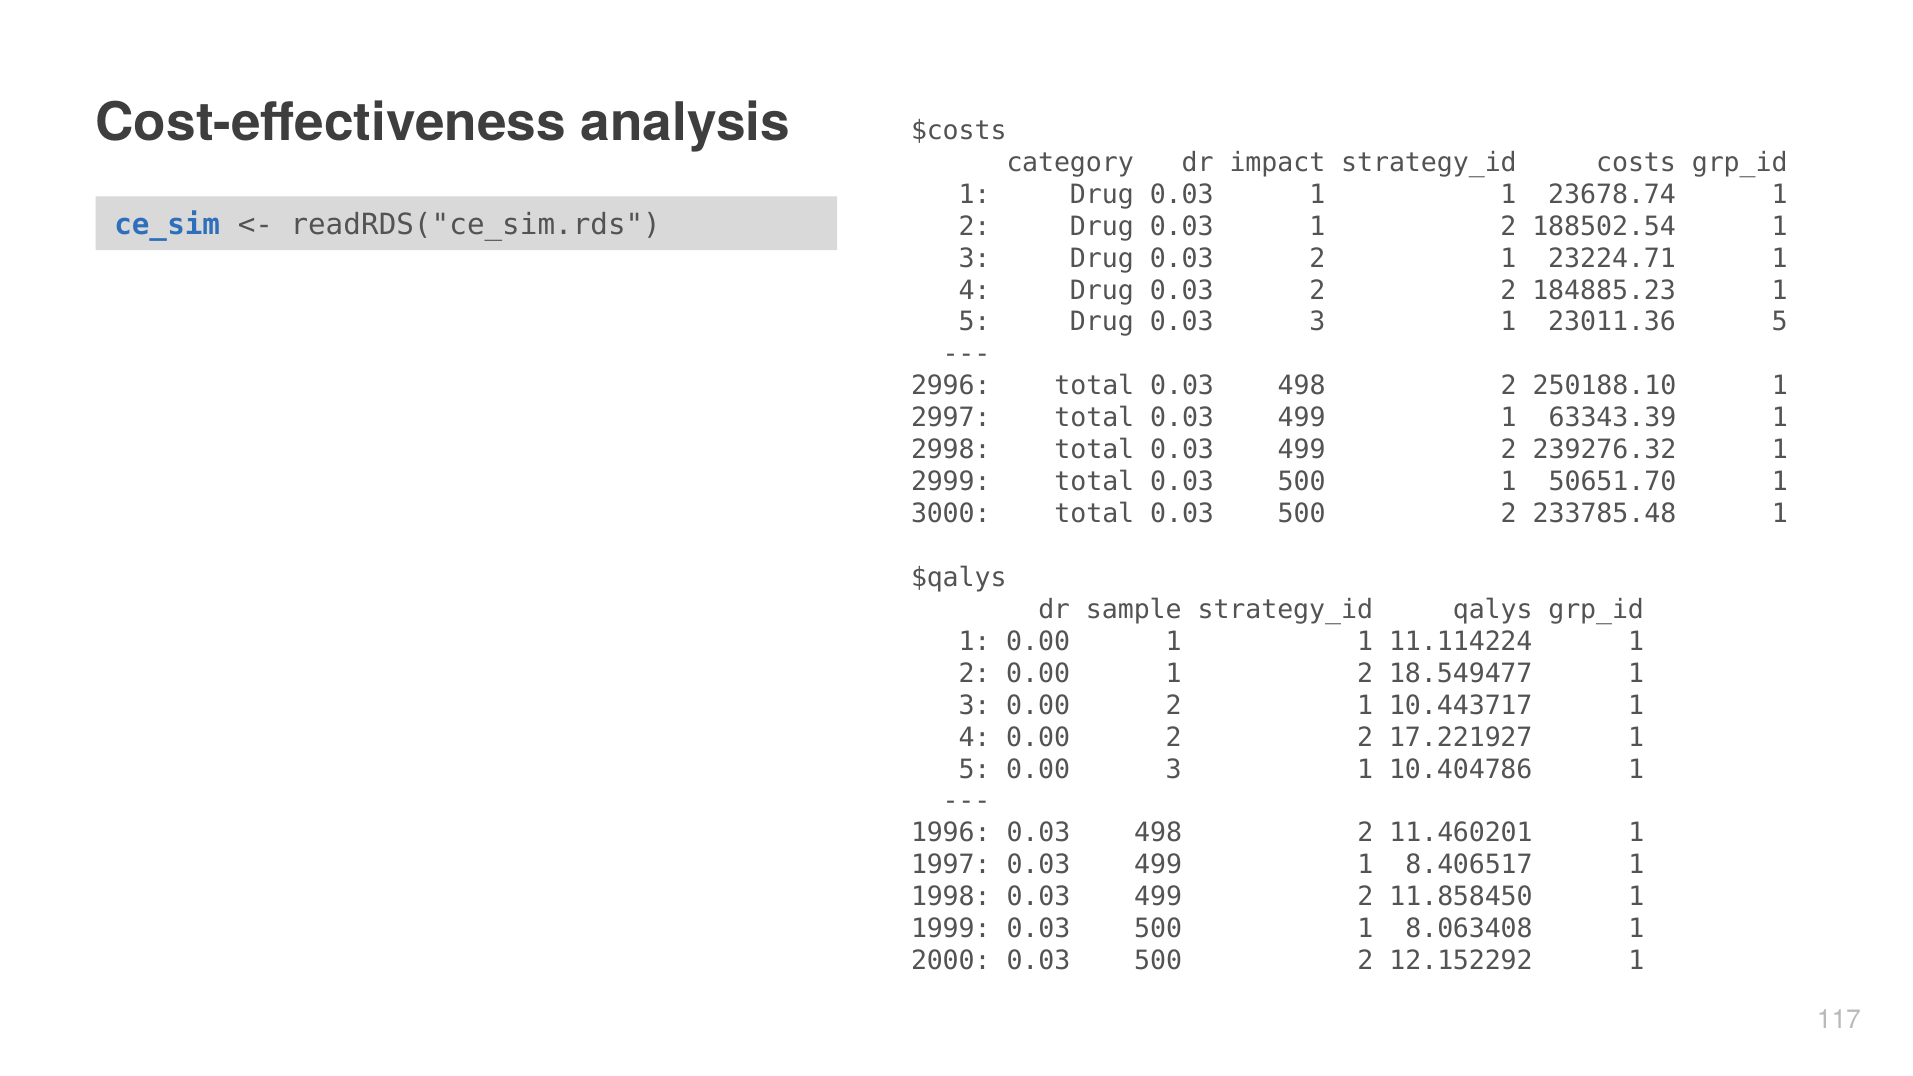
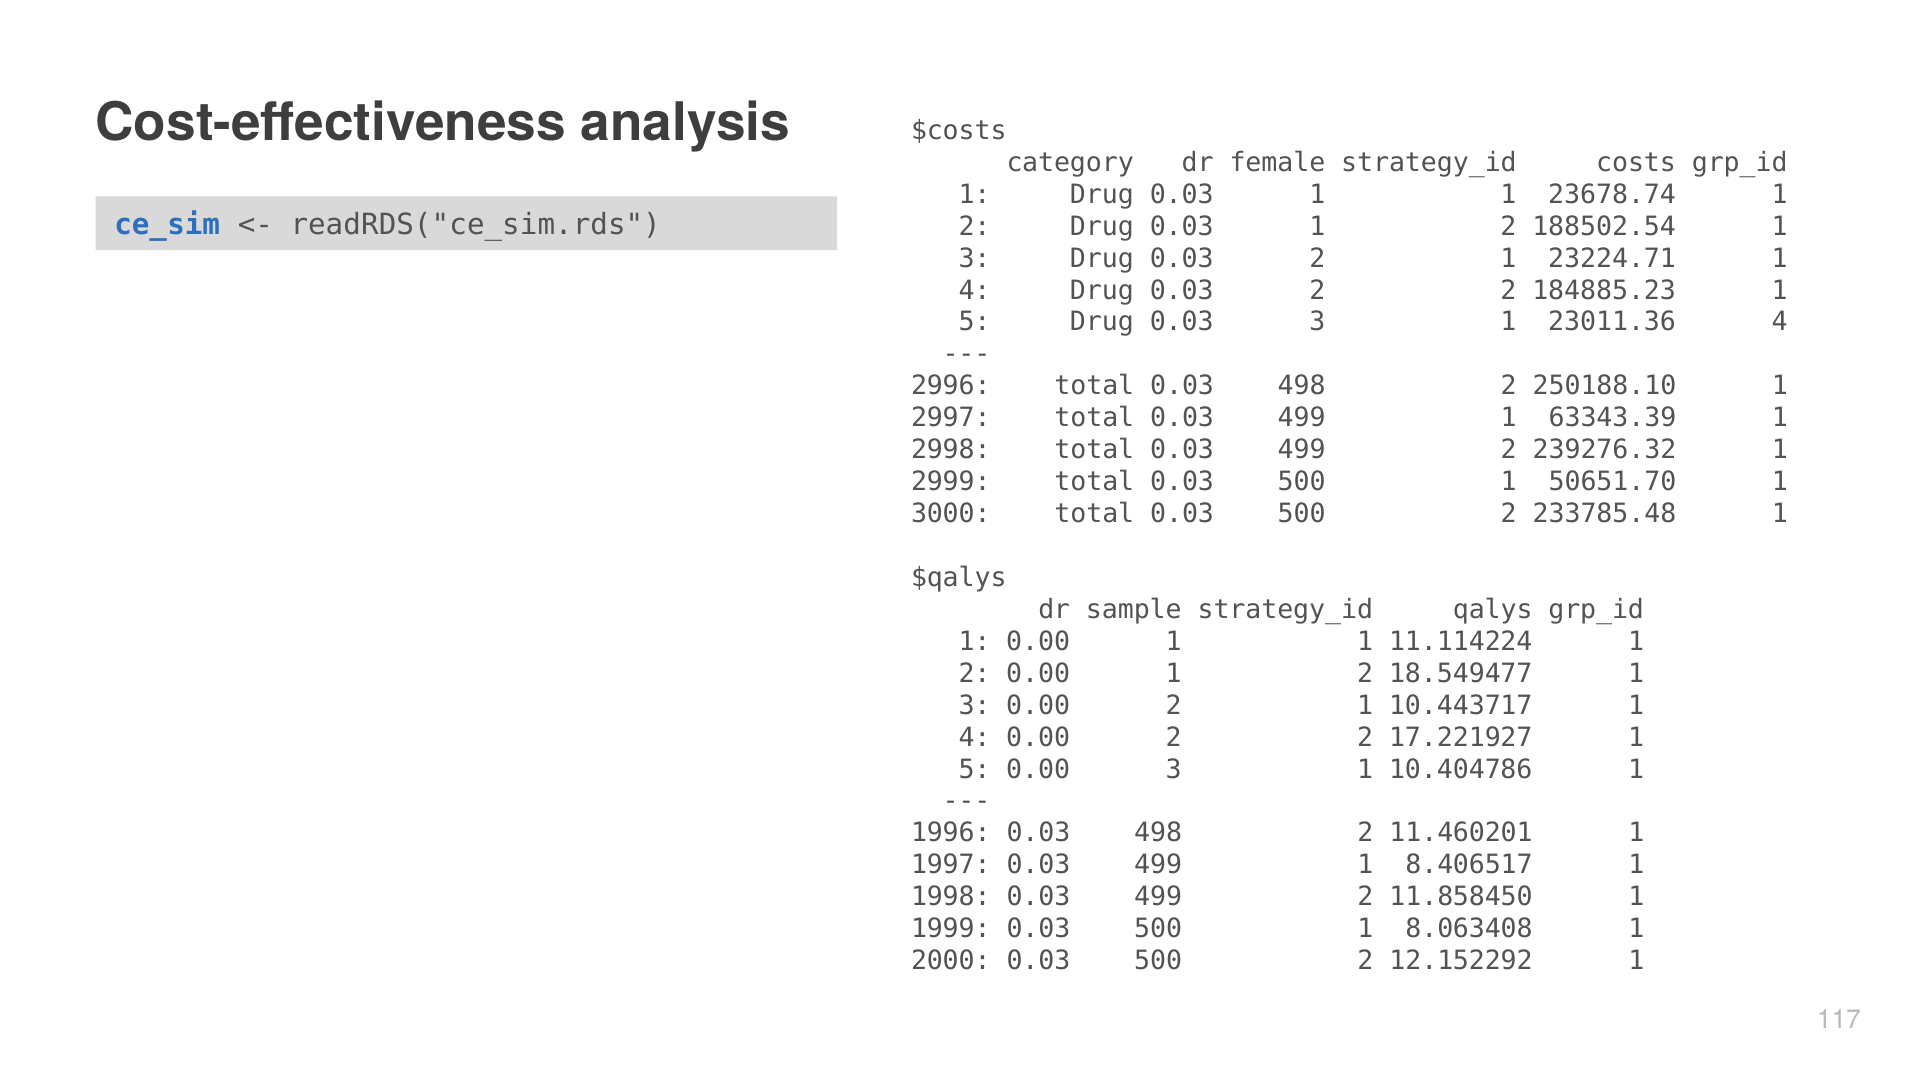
impact: impact -> female (1277, 163)
23011.36 5: 5 -> 4 (1780, 322)
